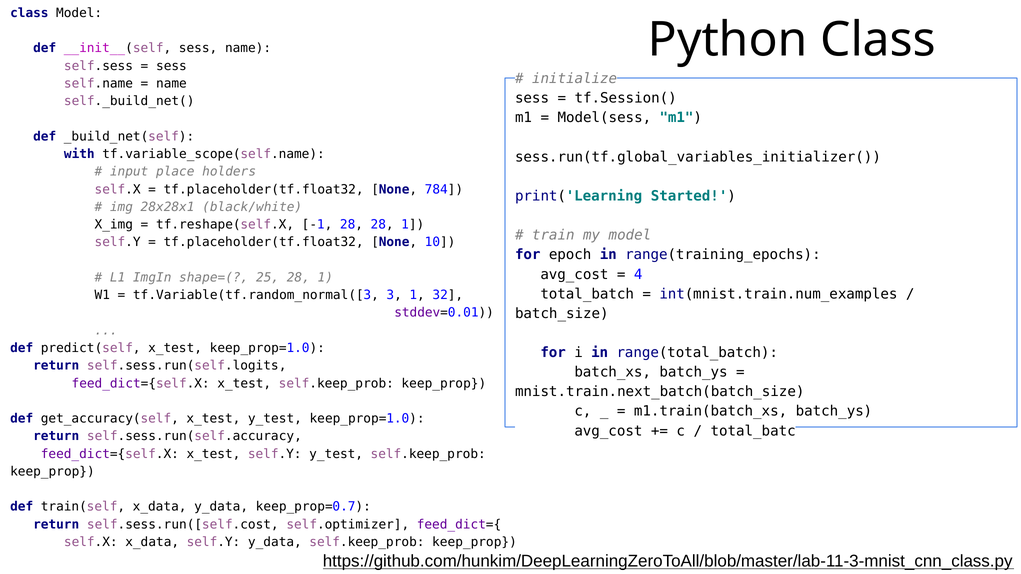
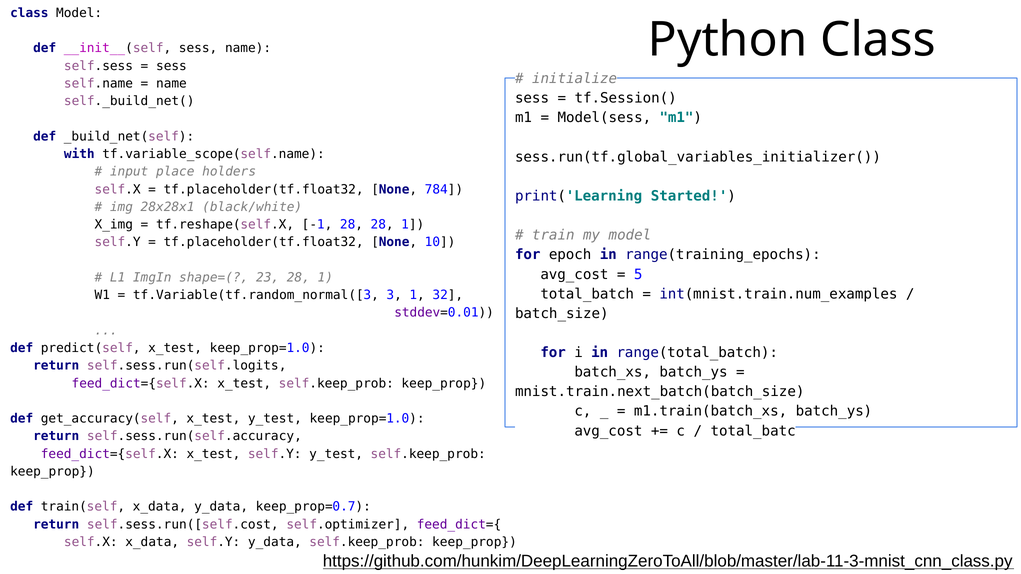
4: 4 -> 5 (638, 274)
25: 25 -> 23 (268, 278)
